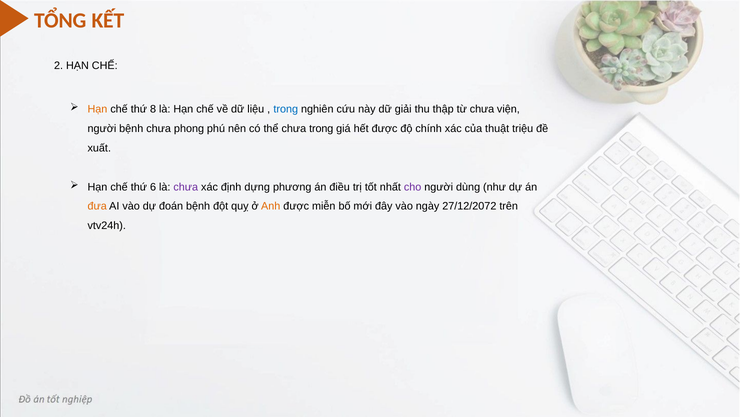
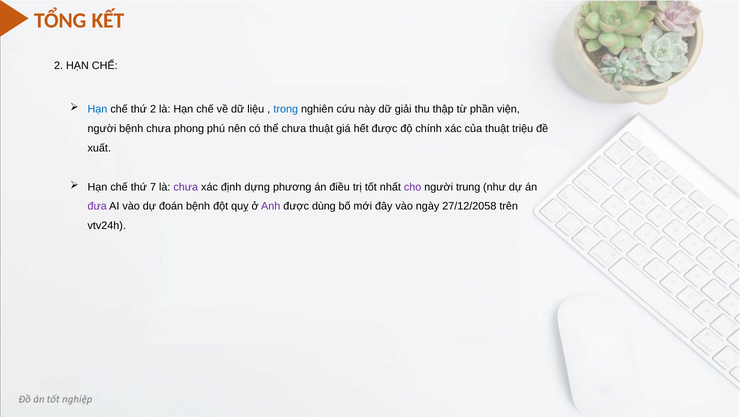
Hạn colour: orange -> blue (97, 109)
thứ 8: 8 -> 2 (153, 109)
từ chưa: chưa -> phần (482, 109)
chưa trong: trong -> thuật (321, 128)
6: 6 -> 7 (153, 187)
dùng: dùng -> trung (468, 187)
đưa colour: orange -> purple (97, 206)
Anh colour: orange -> purple (271, 206)
miễn: miễn -> dùng (324, 206)
27/12/2072: 27/12/2072 -> 27/12/2058 (469, 206)
